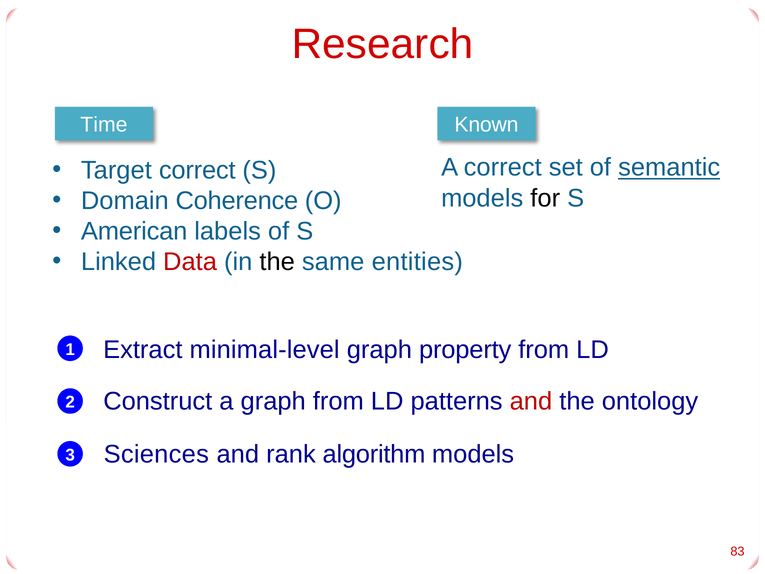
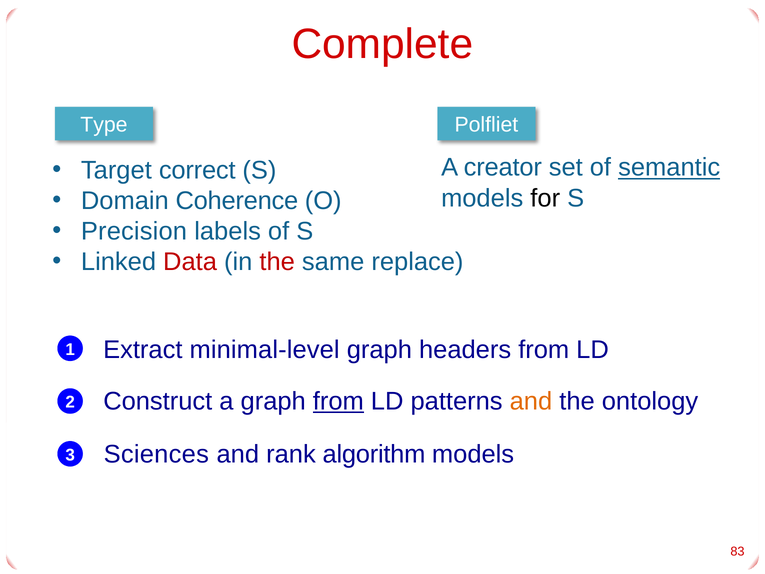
Research: Research -> Complete (383, 44)
Time: Time -> Type (104, 125)
Known: Known -> Polfliet (486, 125)
A correct: correct -> creator (503, 168)
American: American -> Precision (134, 231)
the colour: black -> red (277, 262)
entities: entities -> replace (417, 262)
property: property -> headers (465, 350)
from underline: none -> present (338, 401)
and colour: red -> orange (531, 401)
